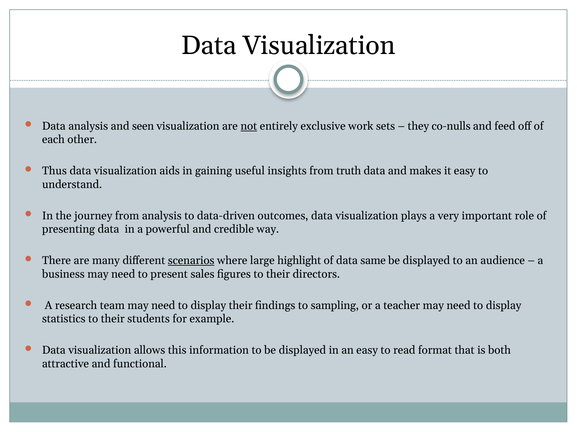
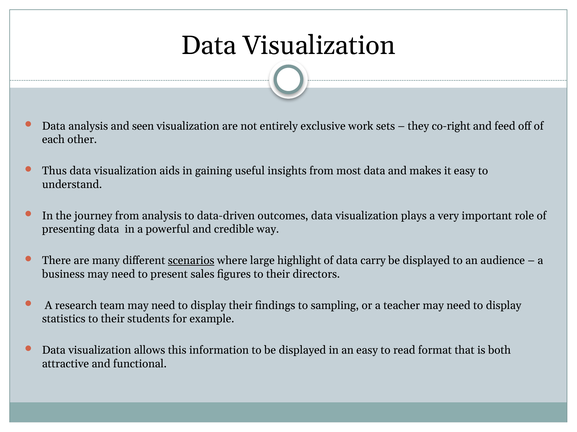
not underline: present -> none (249, 126)
co-nulls: co-nulls -> co-right (451, 126)
truth: truth -> most (349, 171)
same: same -> carry (373, 261)
